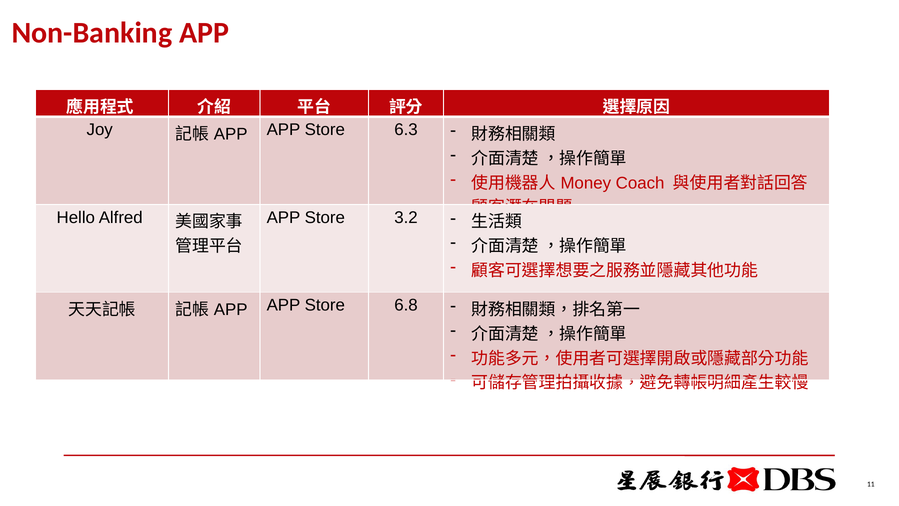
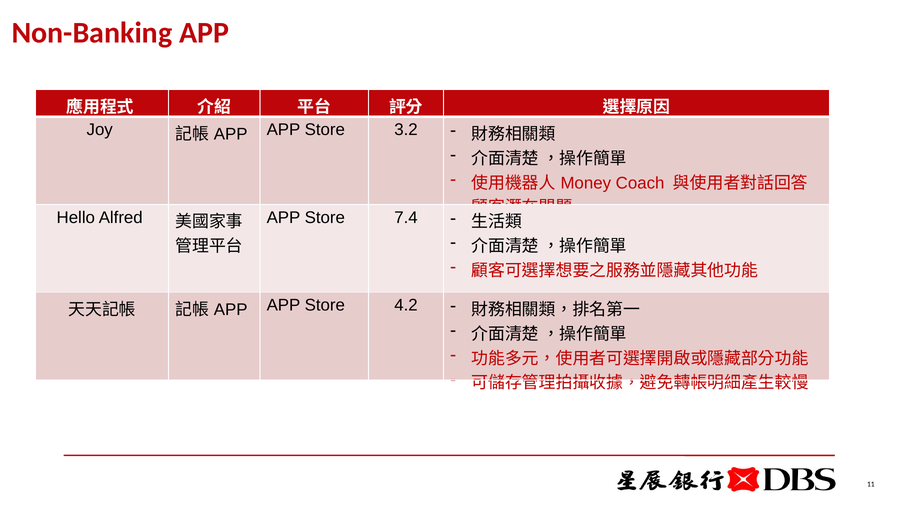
6.3: 6.3 -> 3.2 (406, 130)
3.2: 3.2 -> 7.4 (406, 217)
6.8: 6.8 -> 4.2 (406, 305)
